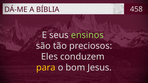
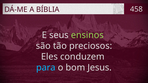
para colour: yellow -> light blue (46, 68)
